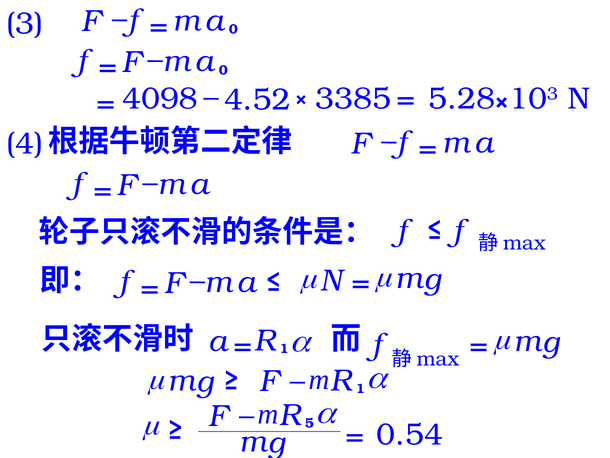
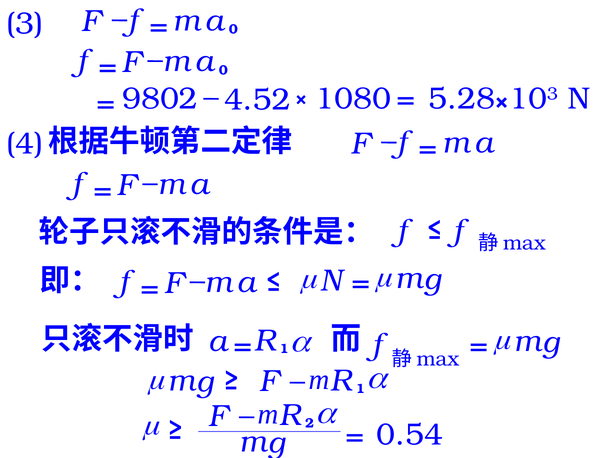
4098: 4098 -> 9802 (160, 99)
3385: 3385 -> 1080 (353, 99)
5: 5 -> 2 (310, 423)
